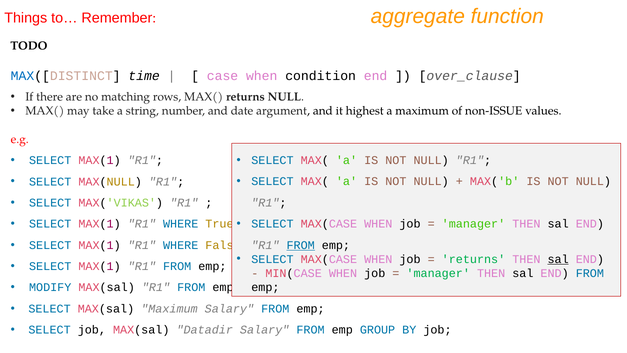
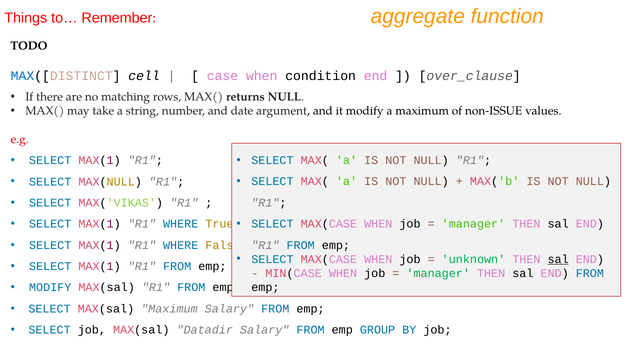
time: time -> cell (144, 76)
it highest: highest -> modify (365, 111)
FROM underline: present -> none (301, 245)
returns: returns -> unknown (473, 259)
